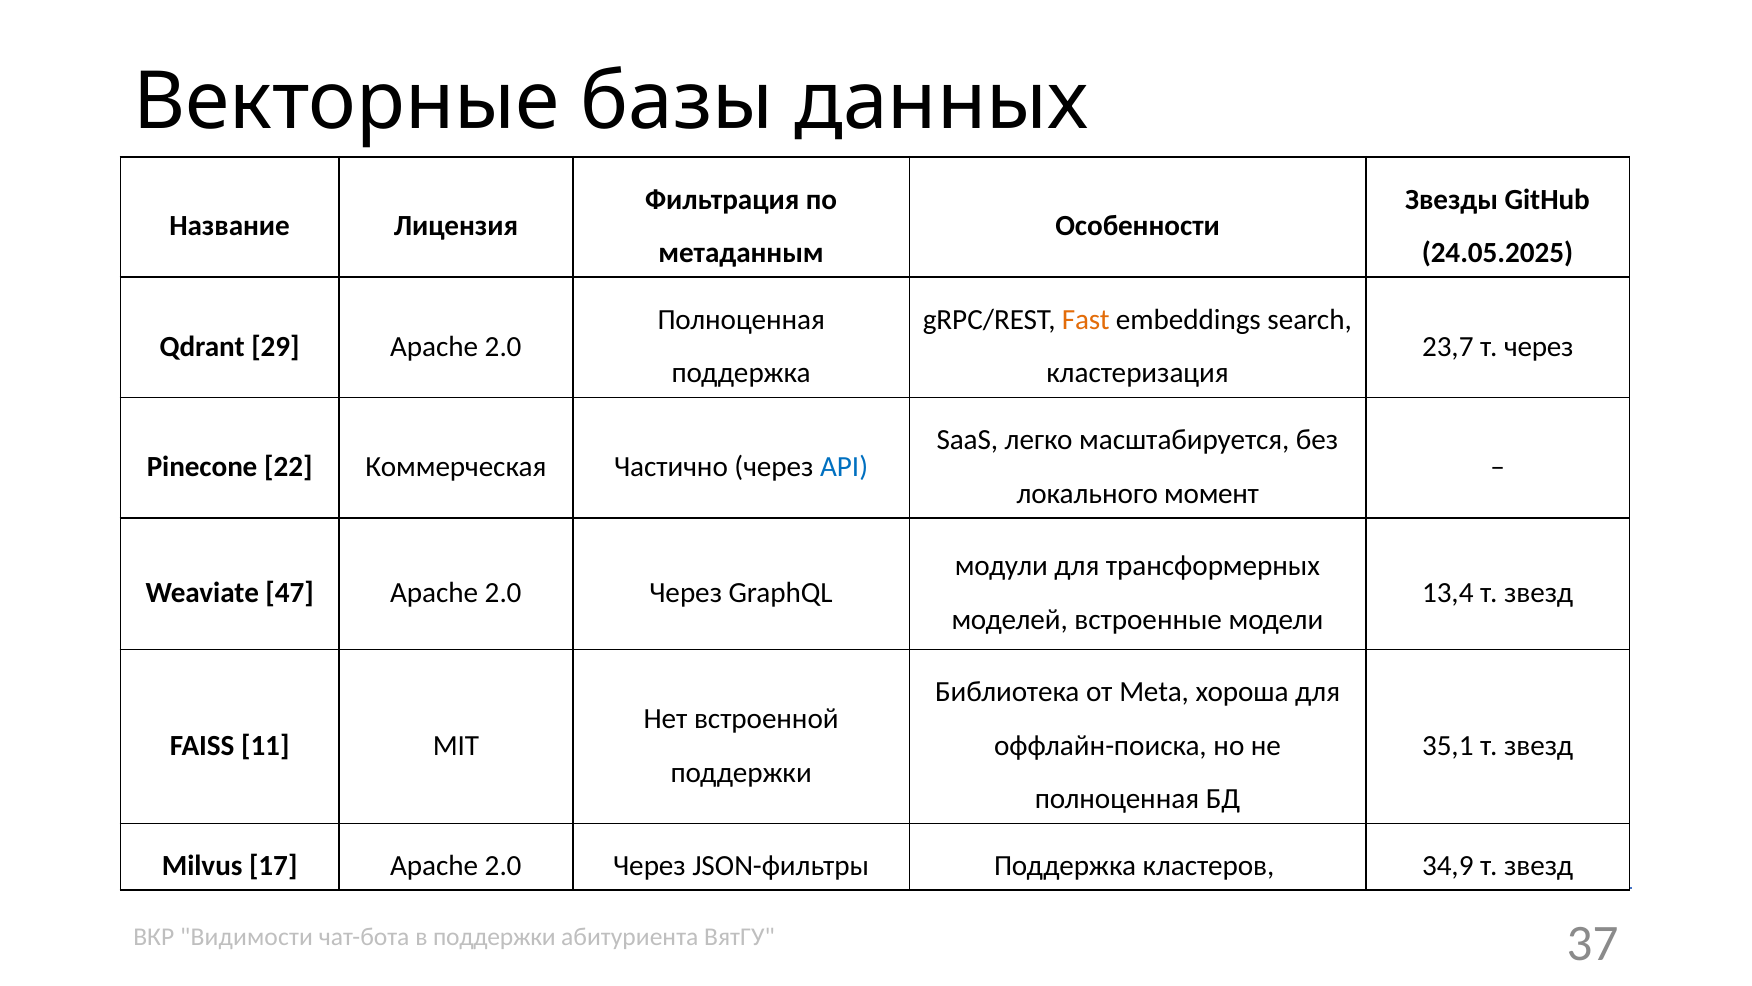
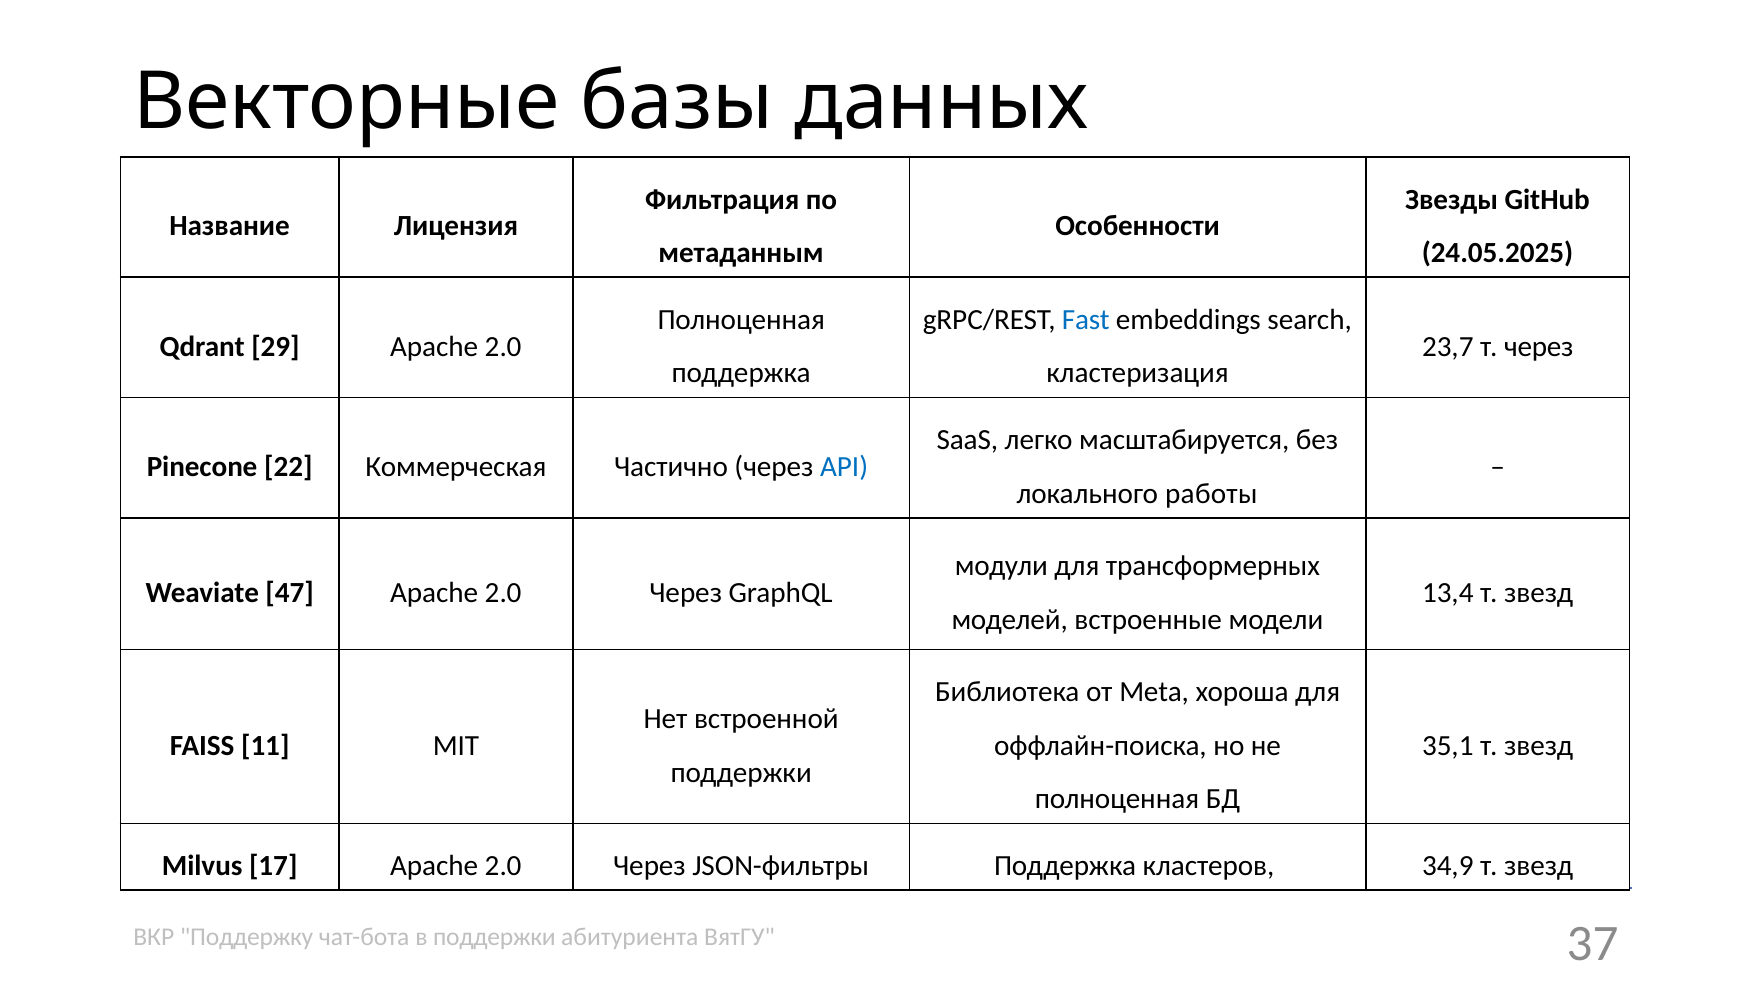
Fast colour: orange -> blue (1086, 320)
момент: момент -> работы (1211, 493)
Видимости: Видимости -> Поддержку (247, 937)
